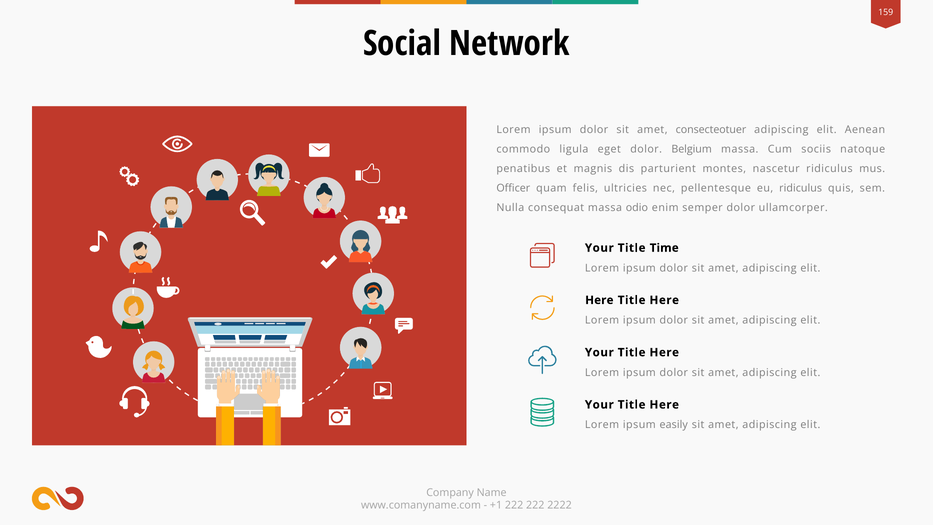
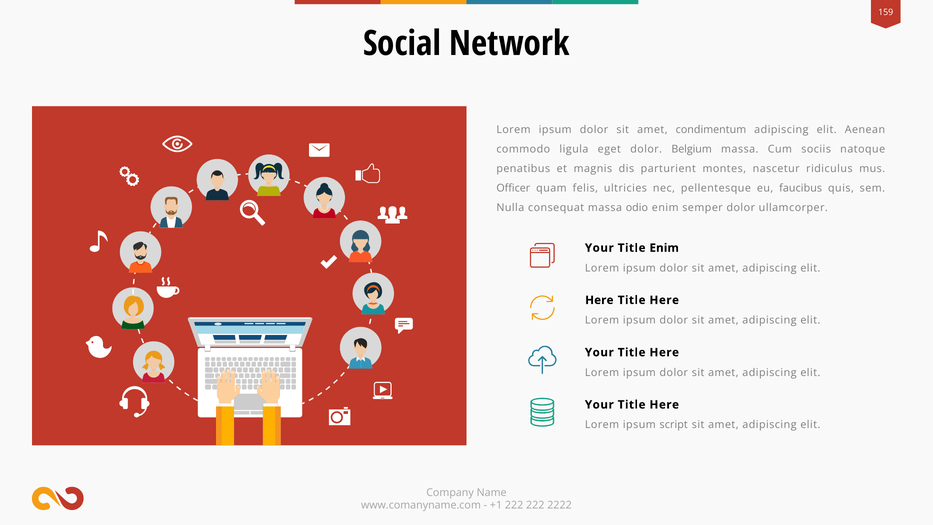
consecteotuer: consecteotuer -> condimentum (711, 130)
eu ridiculus: ridiculus -> faucibus (801, 188)
Title Time: Time -> Enim (664, 248)
easily: easily -> script (674, 425)
